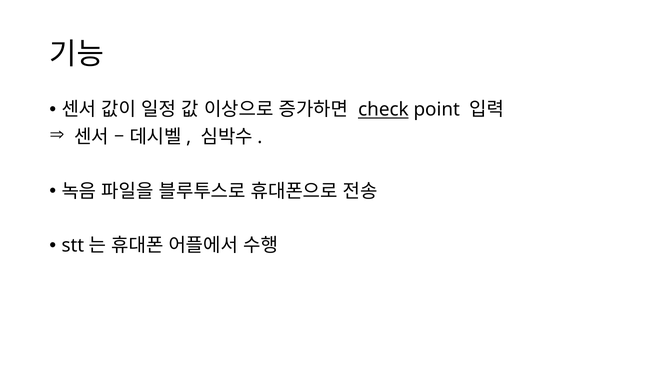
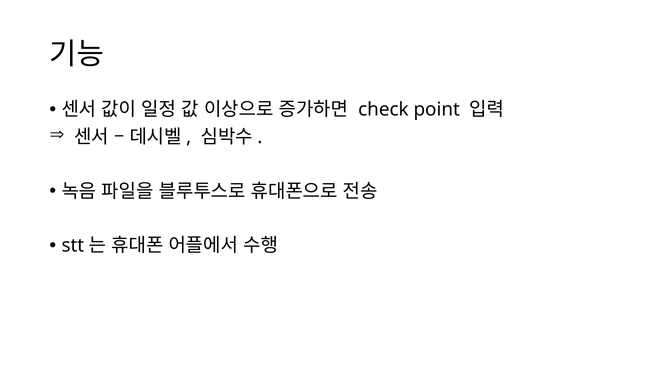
check underline: present -> none (383, 110)
